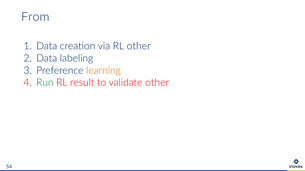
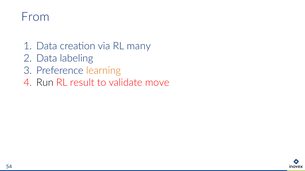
RL other: other -> many (139, 46)
Run colour: green -> black (45, 83)
validate other: other -> move (157, 83)
